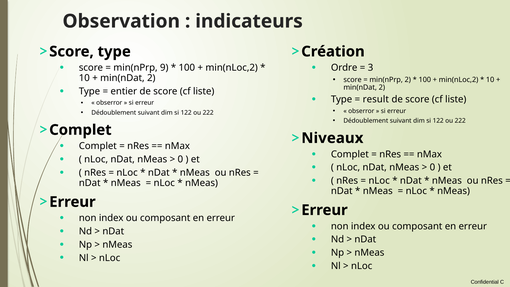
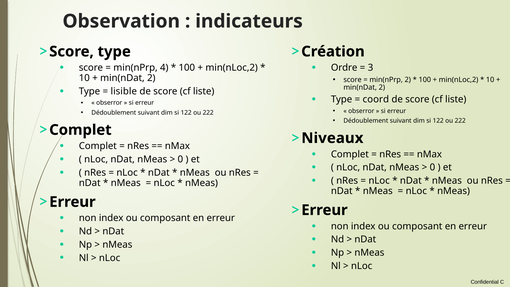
9: 9 -> 4 (164, 68)
entier: entier -> lisible (124, 91)
result: result -> coord (376, 99)
